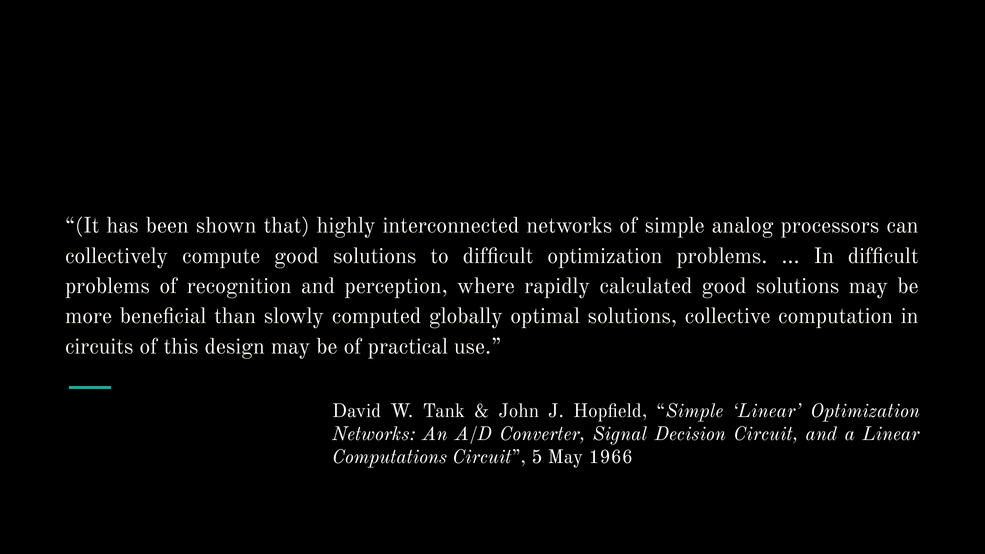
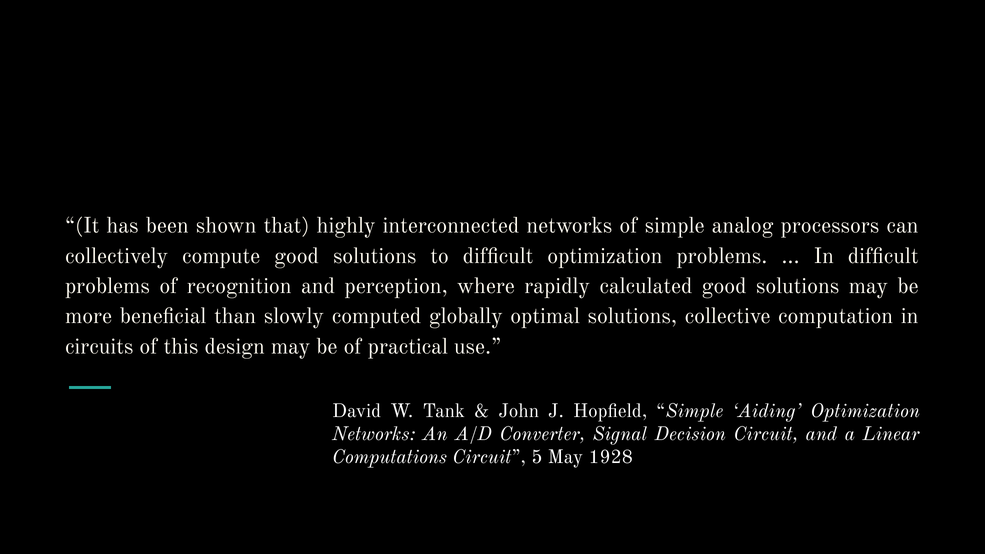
Simple Linear: Linear -> Aiding (767, 411)
1966: 1966 -> 1928 (611, 457)
